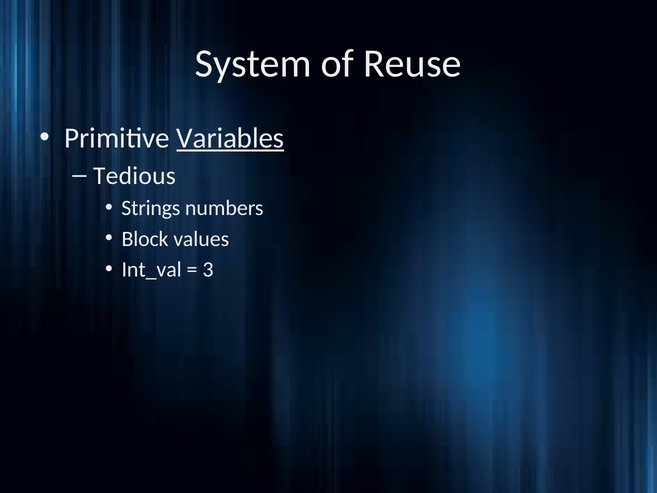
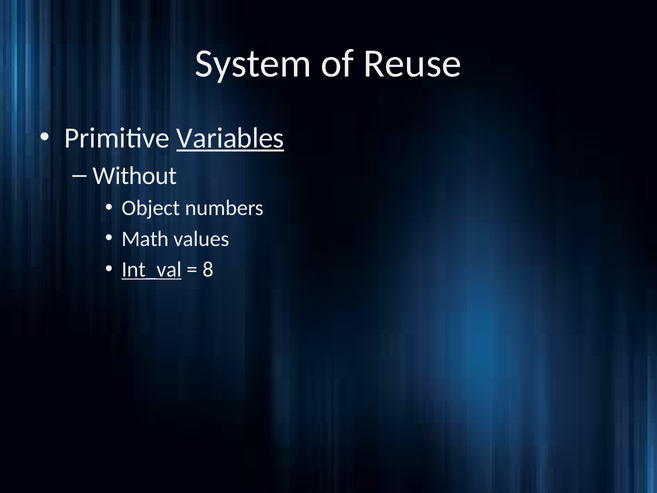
Tedious: Tedious -> Without (135, 176)
Strings: Strings -> Object (151, 208)
Block: Block -> Math (145, 239)
Int_val underline: none -> present (152, 269)
3: 3 -> 8 (208, 269)
